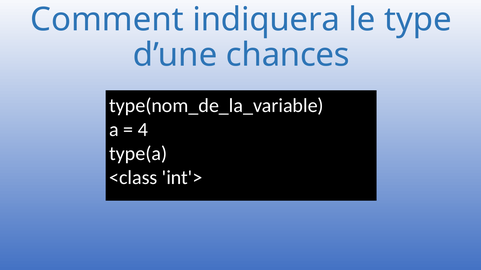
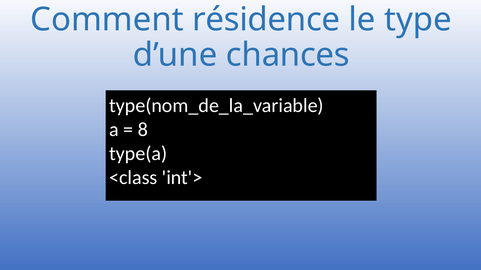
indiquera: indiquera -> résidence (266, 19)
4: 4 -> 8 (143, 130)
